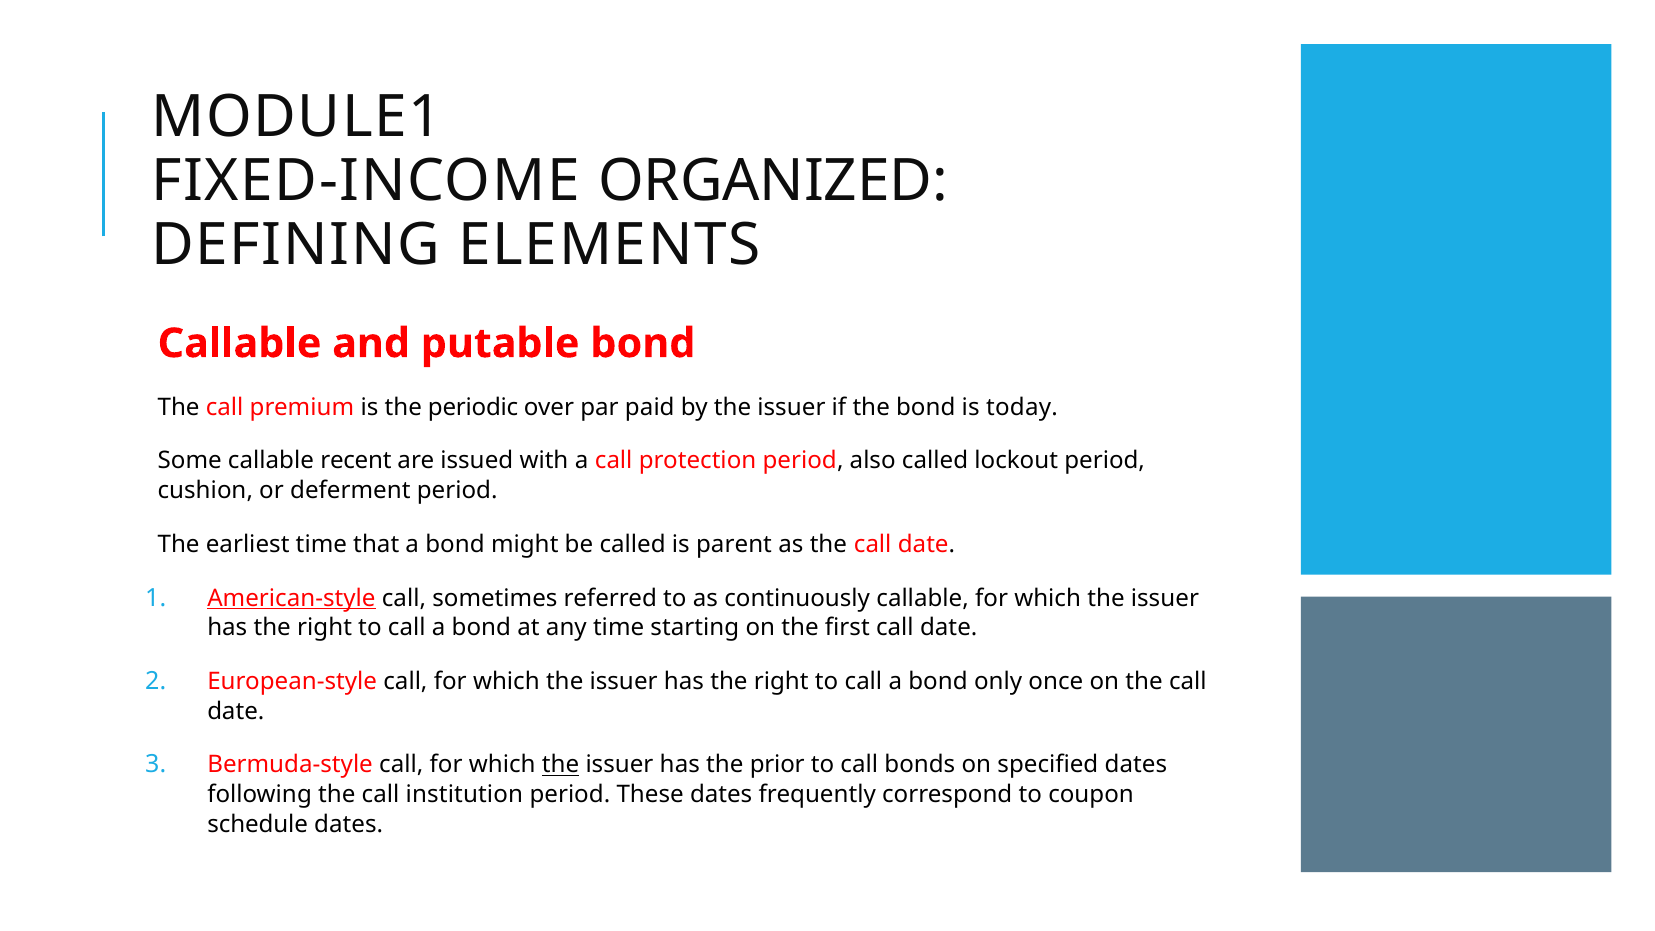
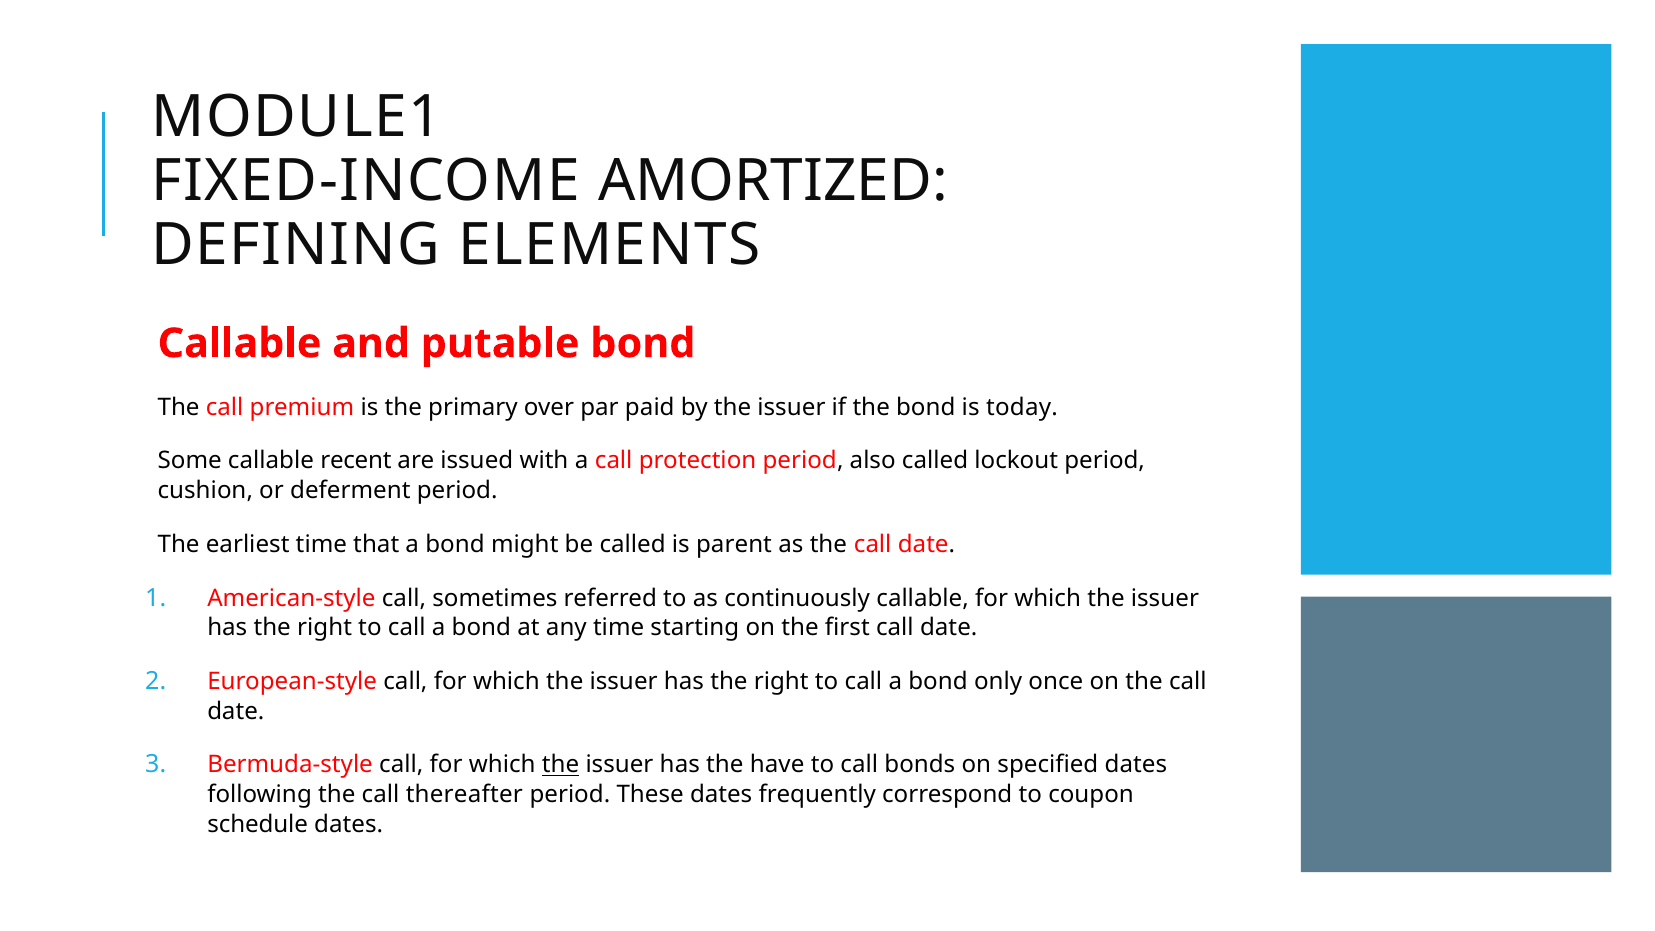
ORGANIZED: ORGANIZED -> AMORTIZED (773, 181)
periodic: periodic -> primary (473, 407)
American-style underline: present -> none (291, 598)
prior: prior -> have (777, 765)
institution: institution -> thereafter (464, 794)
